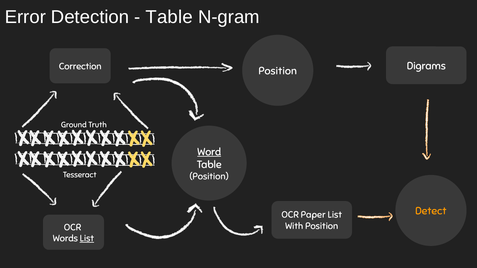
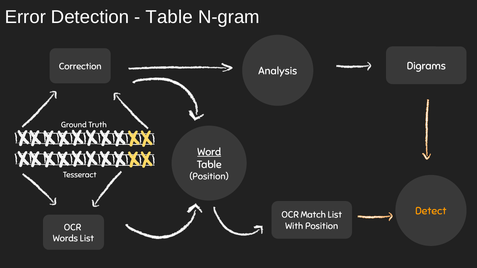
Position: Position -> Analysis (278, 71)
Paper: Paper -> Match (313, 215)
List underline: present -> none (87, 239)
